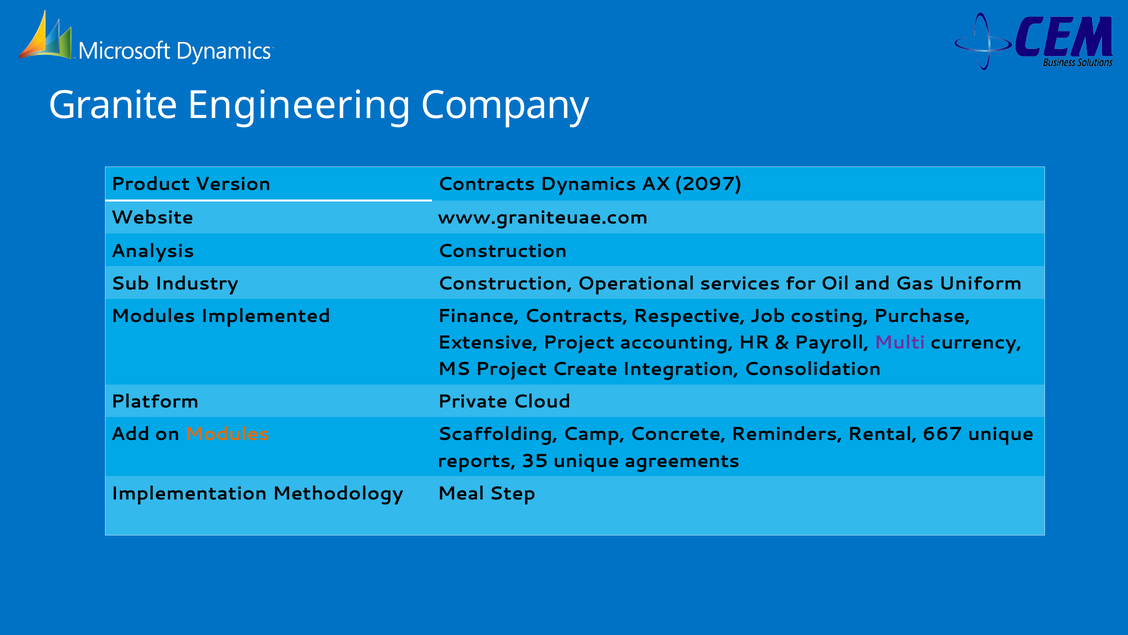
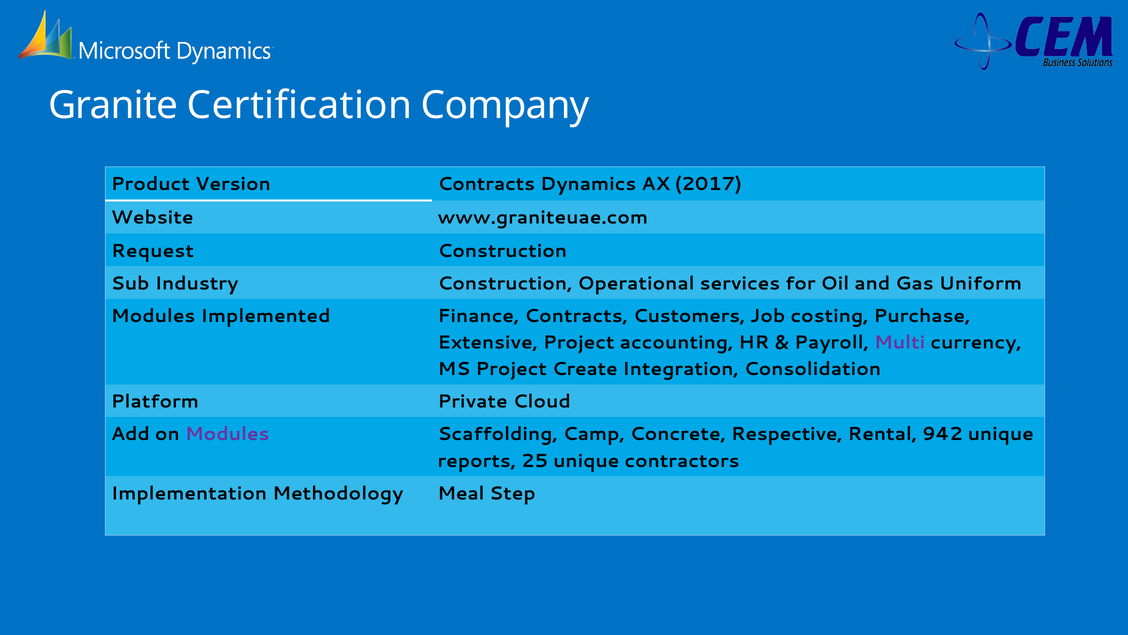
Engineering: Engineering -> Certification (299, 105)
2097: 2097 -> 2017 (708, 184)
Analysis: Analysis -> Request (153, 251)
Respective: Respective -> Customers (689, 316)
Modules colour: orange -> purple (227, 434)
Reminders: Reminders -> Respective (787, 434)
667: 667 -> 942 (943, 434)
35: 35 -> 25 (535, 460)
agreements: agreements -> contractors (682, 460)
